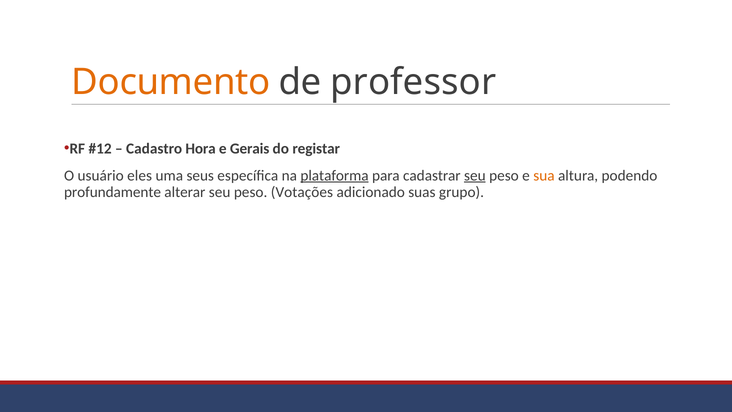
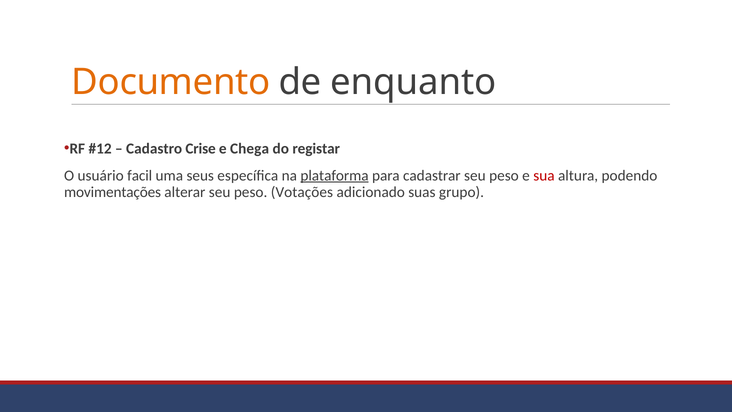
professor: professor -> enquanto (413, 82)
Hora: Hora -> Crise (201, 149)
Gerais: Gerais -> Chega (250, 149)
eles: eles -> facil (140, 175)
seu underline: present -> none (475, 175)
sua colour: orange -> red (544, 175)
profundamente: profundamente -> movimentações (113, 192)
